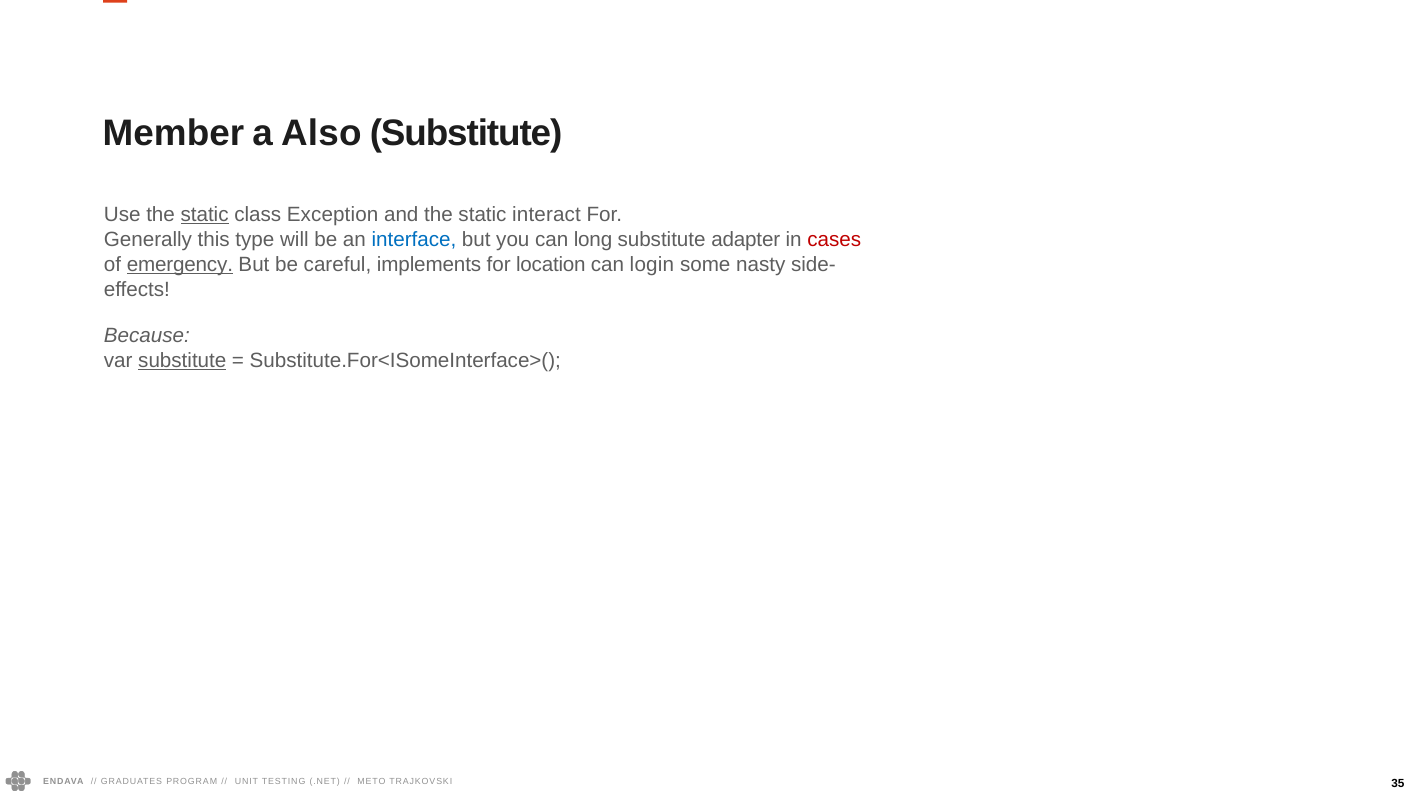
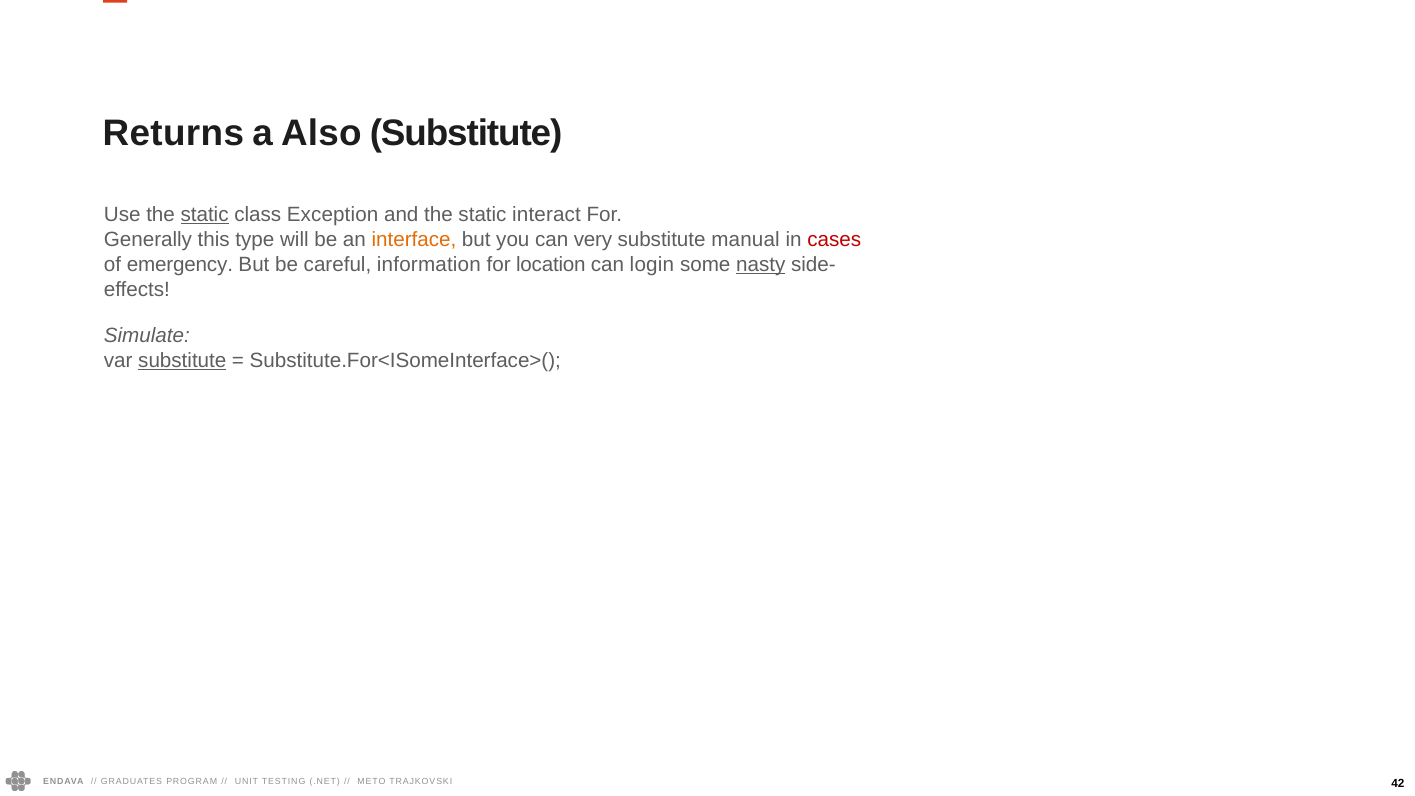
Member: Member -> Returns (173, 133)
interface colour: blue -> orange (414, 240)
long: long -> very (593, 240)
adapter: adapter -> manual (746, 240)
emergency underline: present -> none (180, 264)
implements: implements -> information (429, 264)
nasty underline: none -> present (761, 264)
Because: Because -> Simulate (147, 336)
35: 35 -> 42 (1398, 783)
